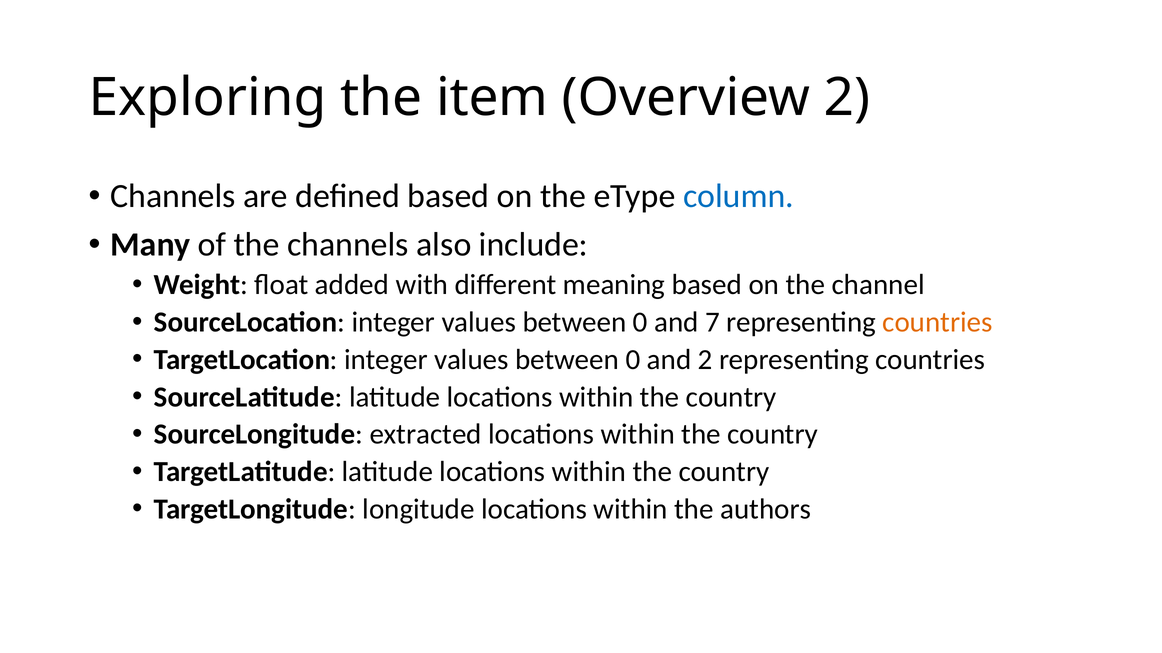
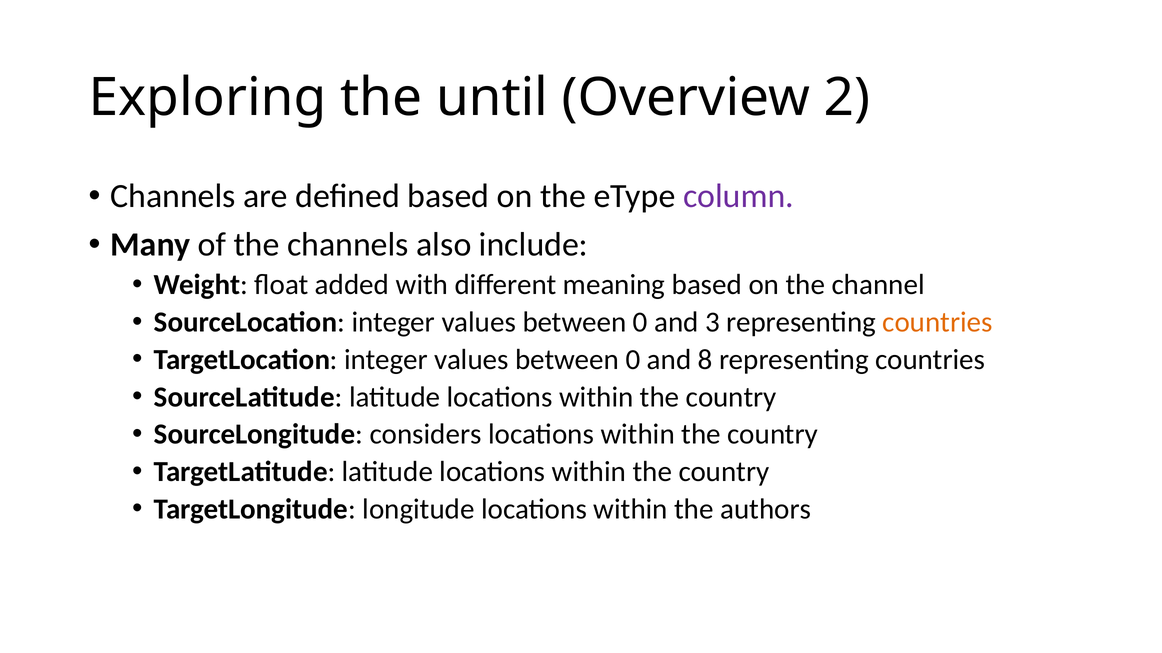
item: item -> until (492, 98)
column colour: blue -> purple (738, 196)
7: 7 -> 3 (713, 323)
and 2: 2 -> 8 (705, 360)
extracted: extracted -> considers (426, 435)
